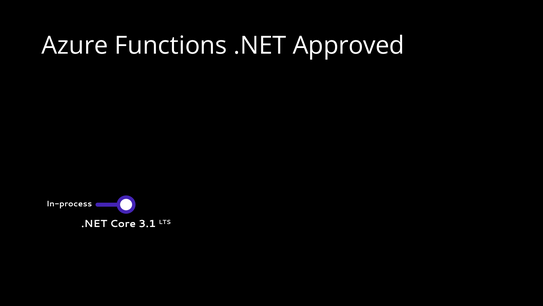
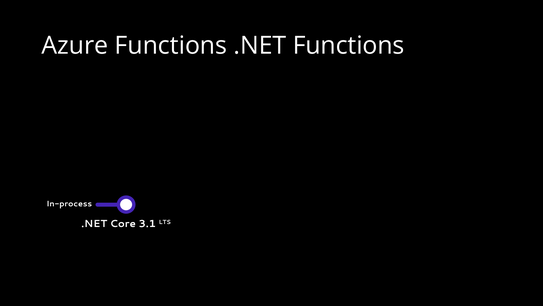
.NET Approved: Approved -> Functions (349, 46)
